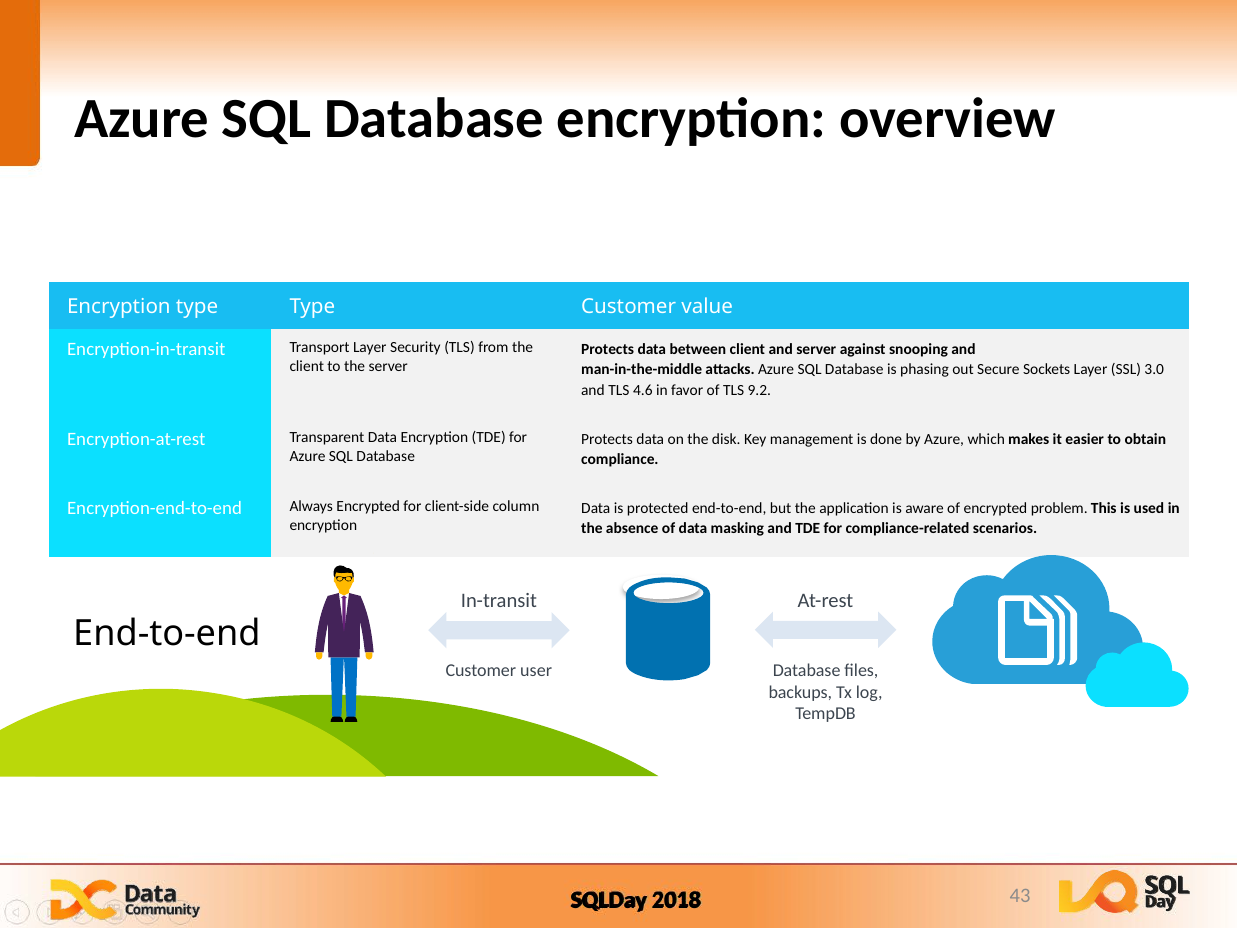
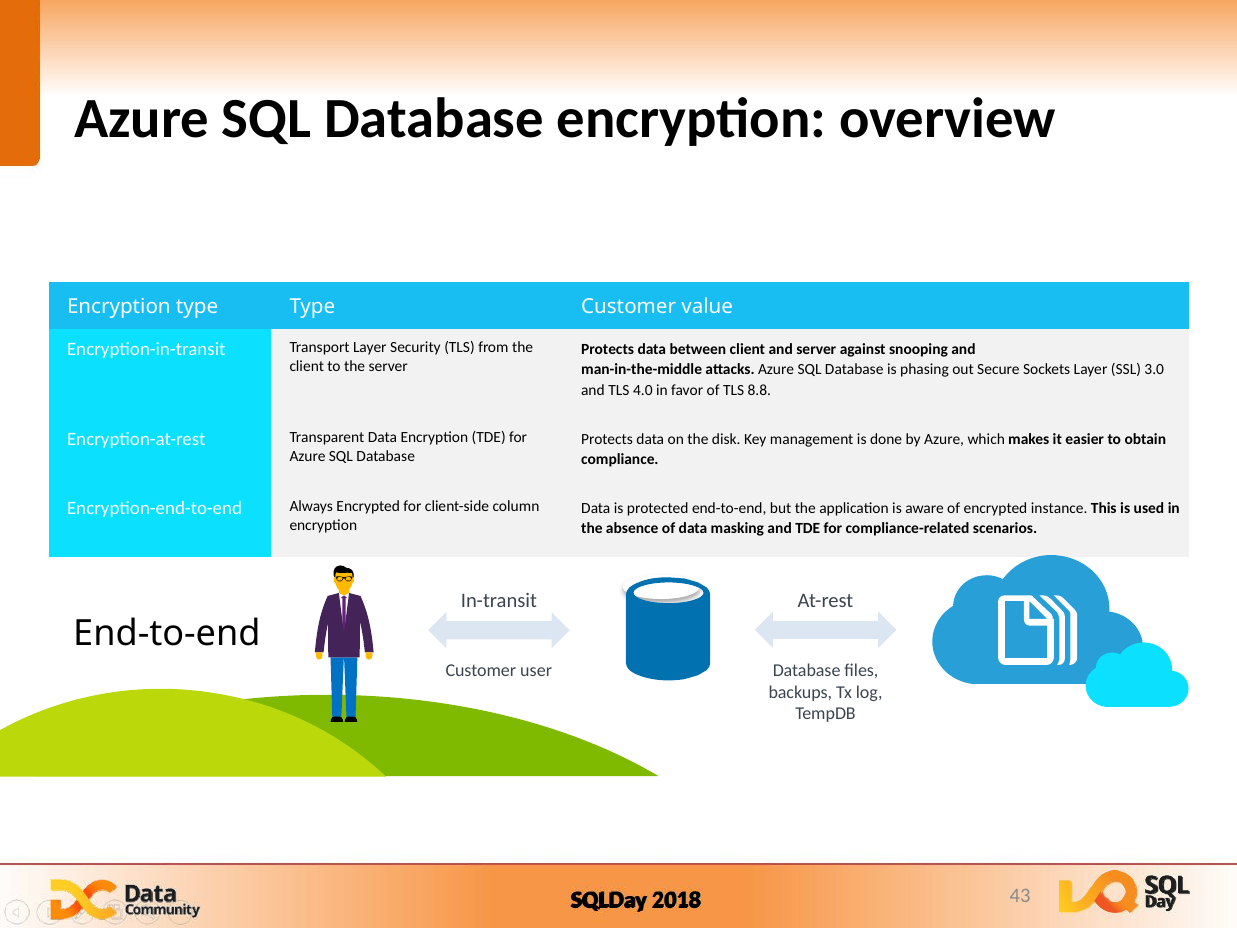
4.6: 4.6 -> 4.0 (643, 390)
9.2: 9.2 -> 8.8 (759, 390)
problem: problem -> instance (1059, 508)
